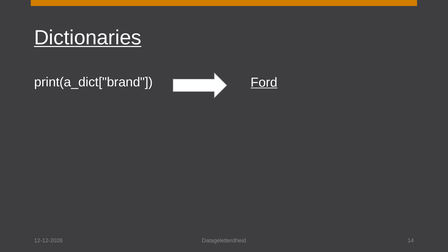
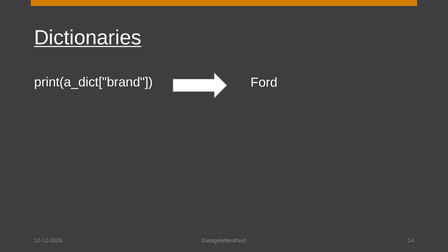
Ford underline: present -> none (264, 82)
